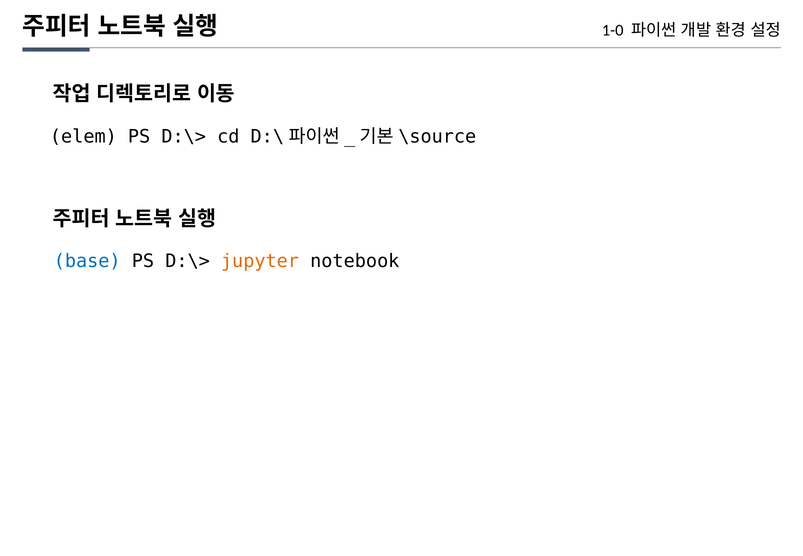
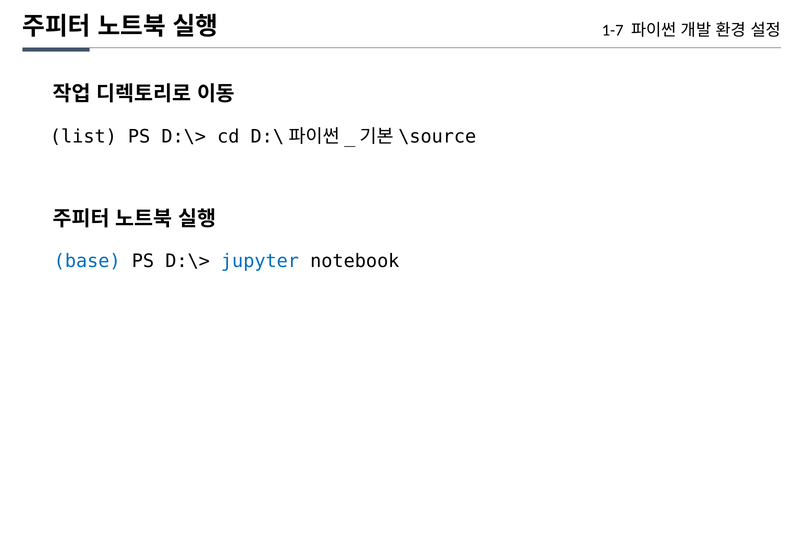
1-0: 1-0 -> 1-7 (613, 30)
elem: elem -> list (83, 136)
jupyter colour: orange -> blue (260, 261)
